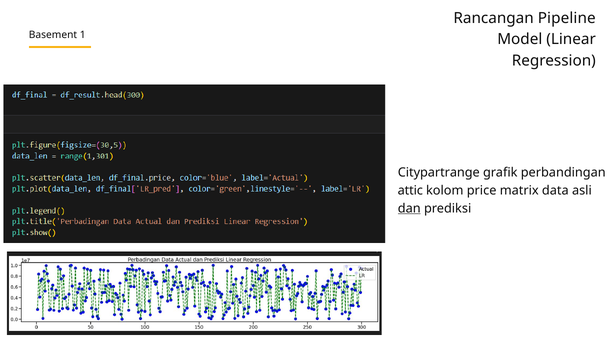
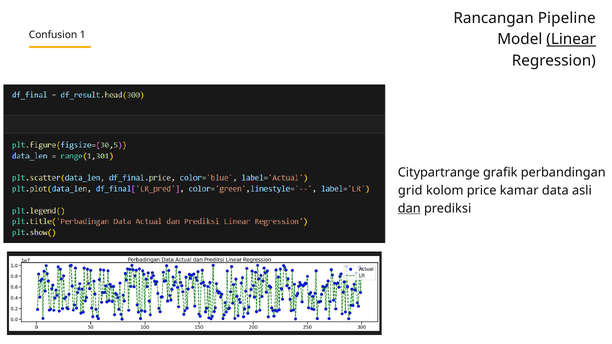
Basement: Basement -> Confusion (53, 35)
Linear underline: none -> present (571, 39)
attic: attic -> grid (410, 191)
matrix: matrix -> kamar (519, 191)
